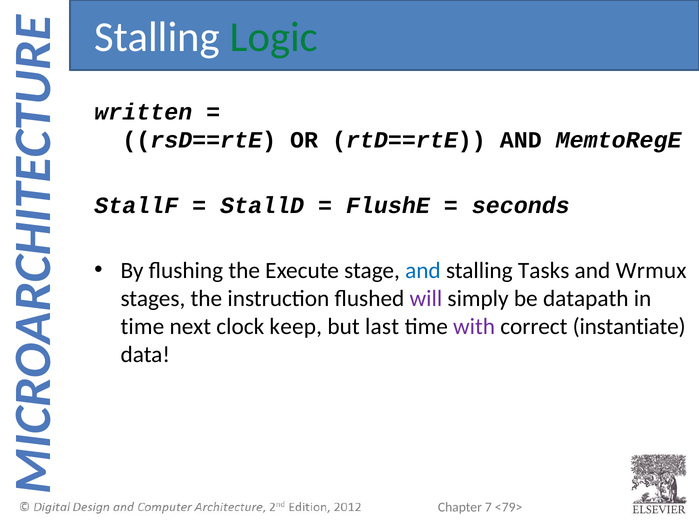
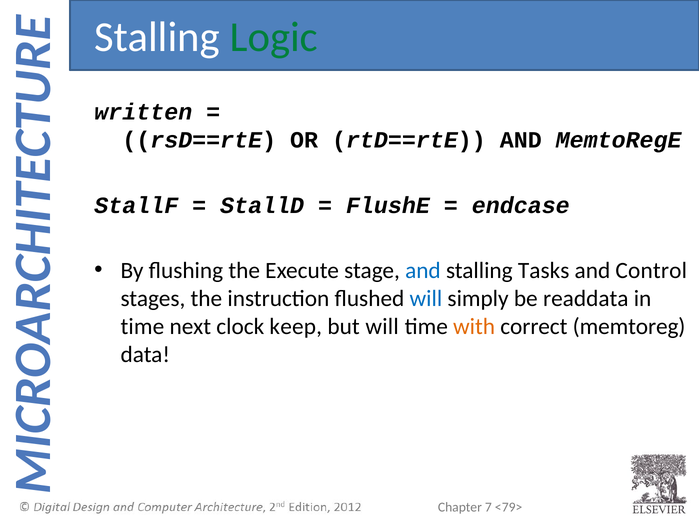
seconds: seconds -> endcase (521, 206)
Wrmux: Wrmux -> Control (651, 271)
will colour: purple -> blue (426, 299)
datapath: datapath -> readdata (586, 299)
but last: last -> will (382, 327)
with colour: purple -> orange (474, 327)
instantiate: instantiate -> memtoreg (629, 327)
